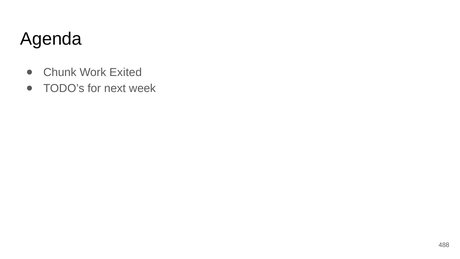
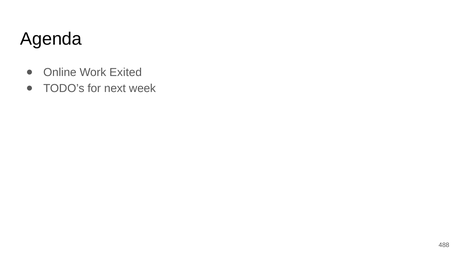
Chunk: Chunk -> Online (60, 72)
